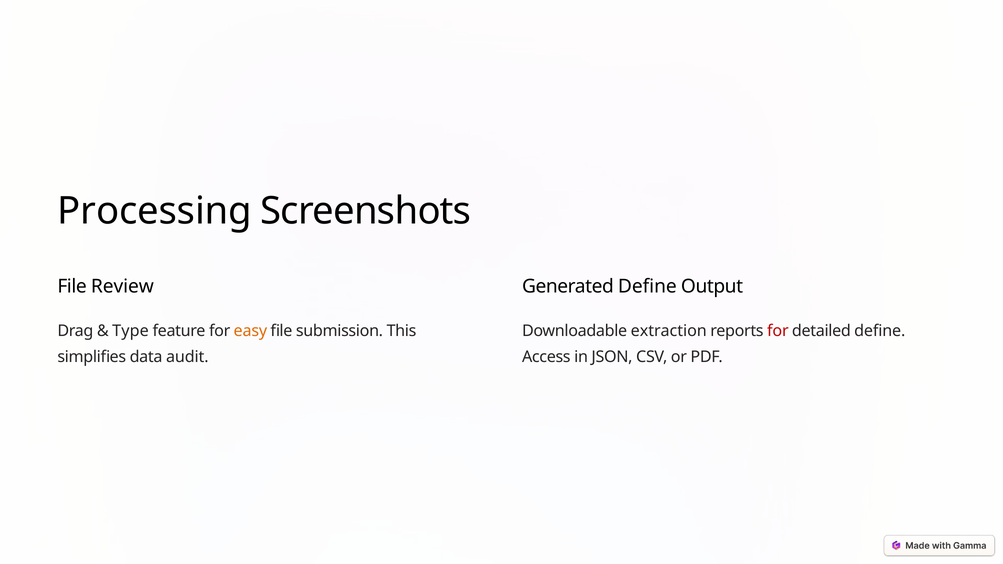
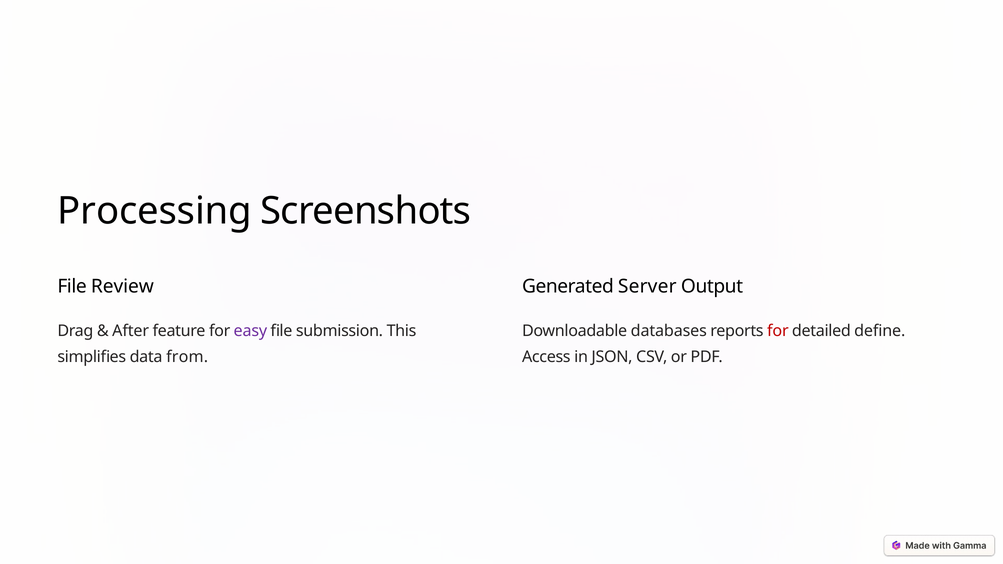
Generated Define: Define -> Server (647, 287)
Type: Type -> After (131, 331)
easy colour: orange -> purple (250, 331)
extraction: extraction -> databases (669, 331)
audit: audit -> from (187, 357)
